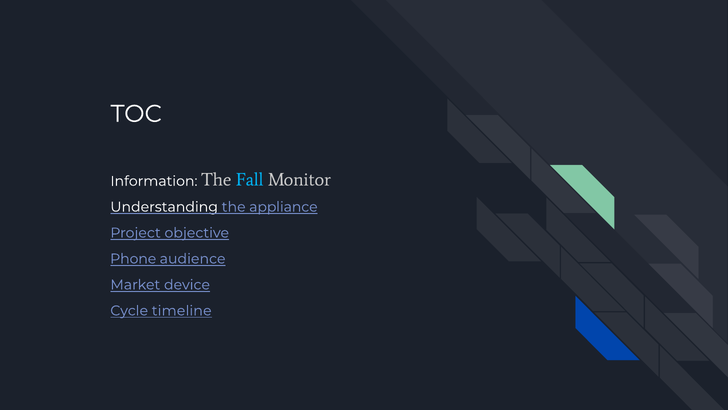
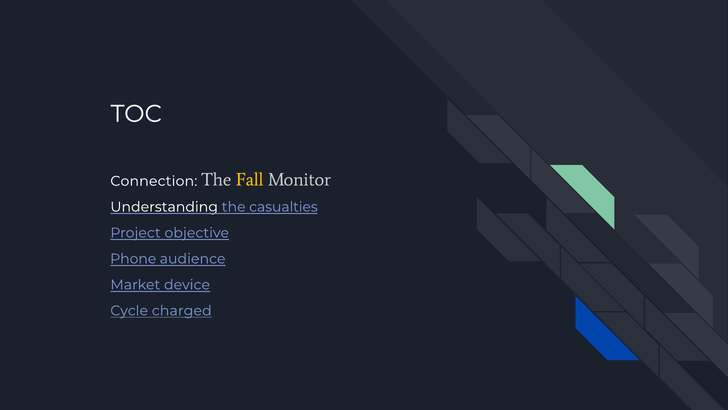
Information: Information -> Connection (154, 181)
Fall colour: light blue -> yellow (250, 180)
appliance: appliance -> casualties (283, 207)
timeline: timeline -> charged (182, 310)
